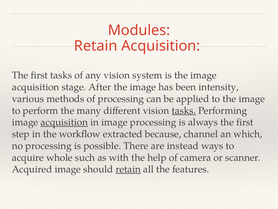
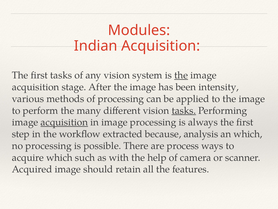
Retain: Retain -> Indian (96, 46)
the underline: none -> present (181, 75)
channel: channel -> analysis (201, 134)
instead: instead -> process (183, 145)
acquire whole: whole -> which (59, 157)
retain underline: present -> none (128, 169)
